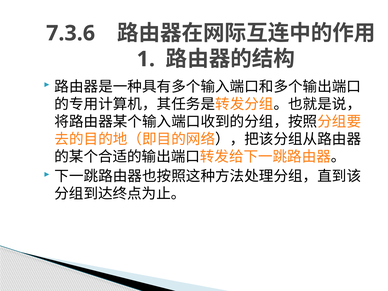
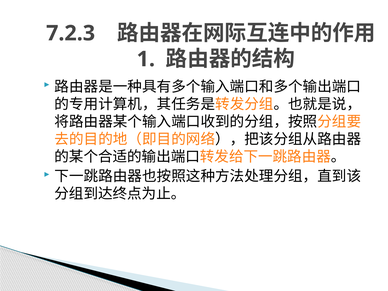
7.3.6: 7.3.6 -> 7.2.3 (71, 33)
